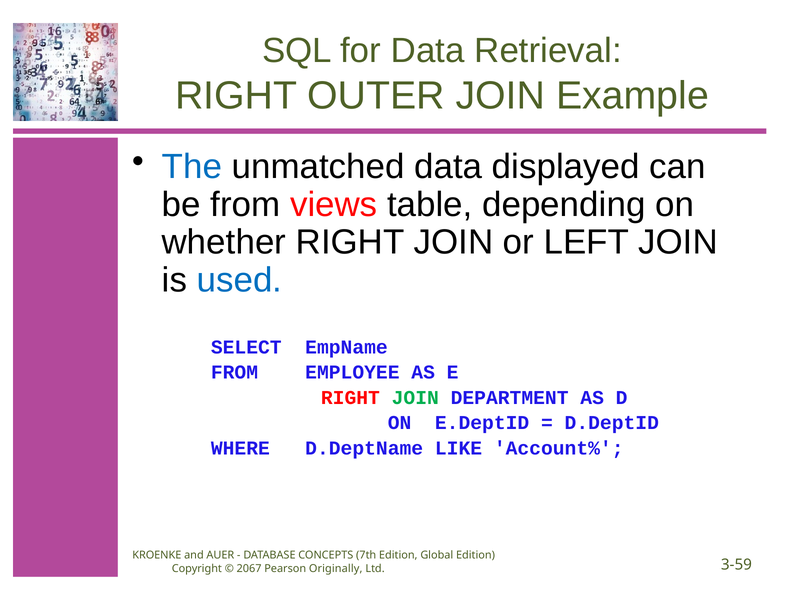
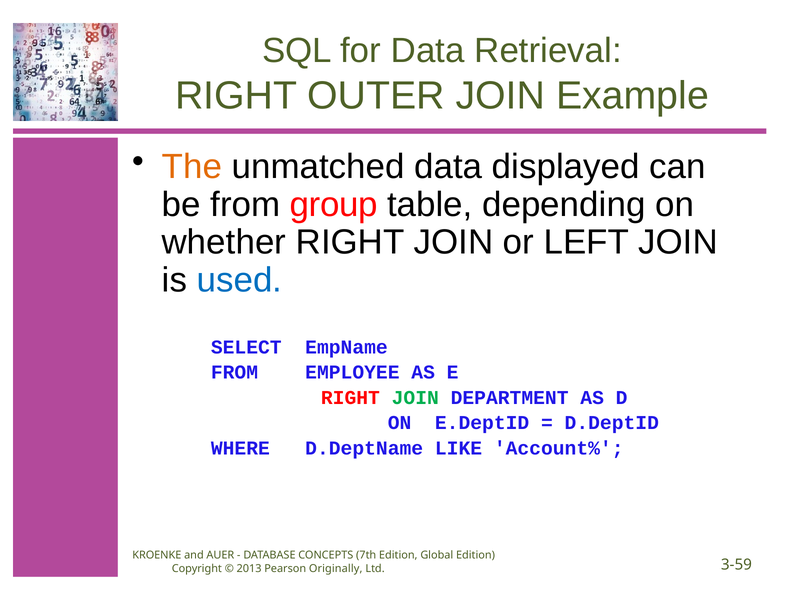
The colour: blue -> orange (192, 167)
views: views -> group (334, 204)
2067: 2067 -> 2013 (249, 568)
